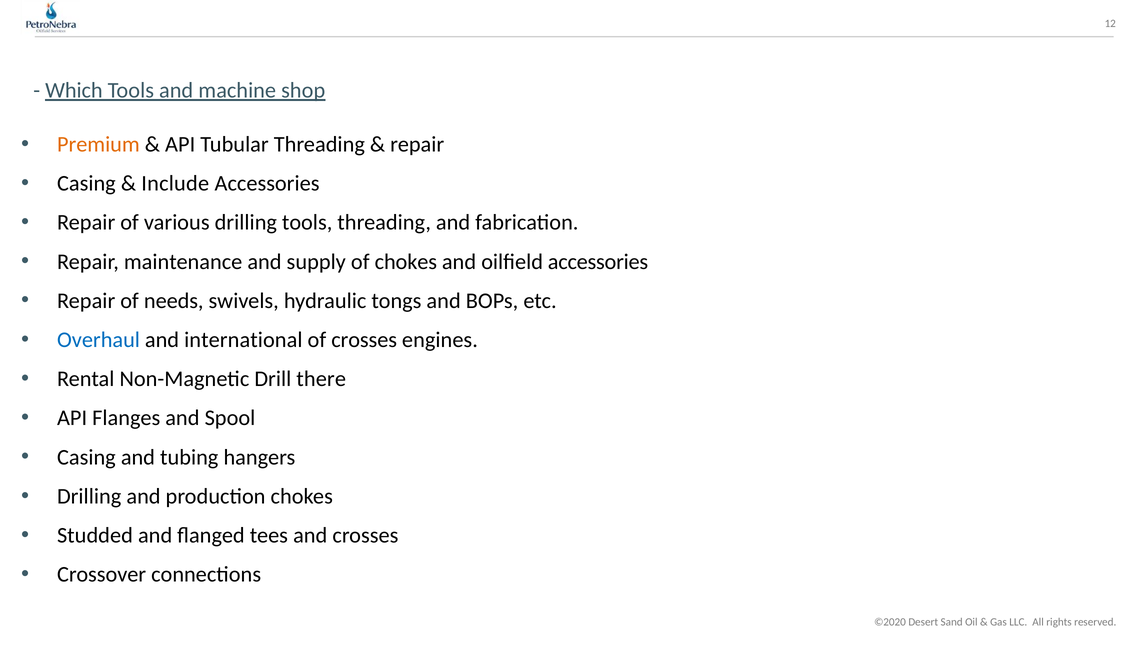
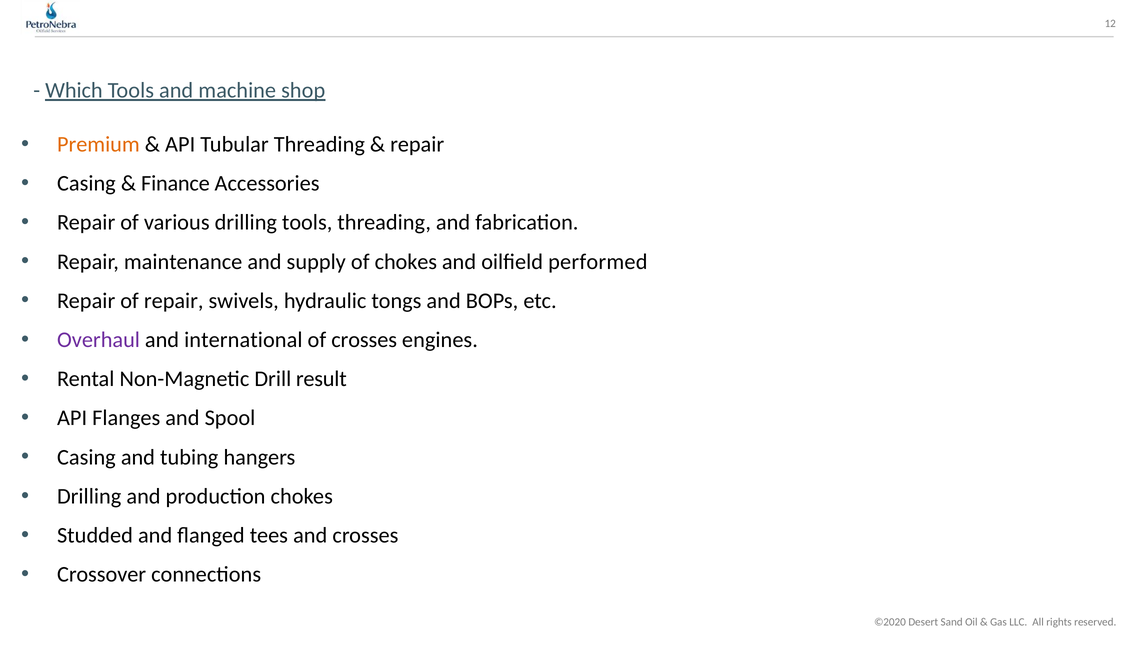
Include: Include -> Finance (175, 183)
oilfield accessories: accessories -> performed (598, 262)
of needs: needs -> repair (174, 301)
Overhaul colour: blue -> purple (99, 340)
there: there -> result (321, 379)
